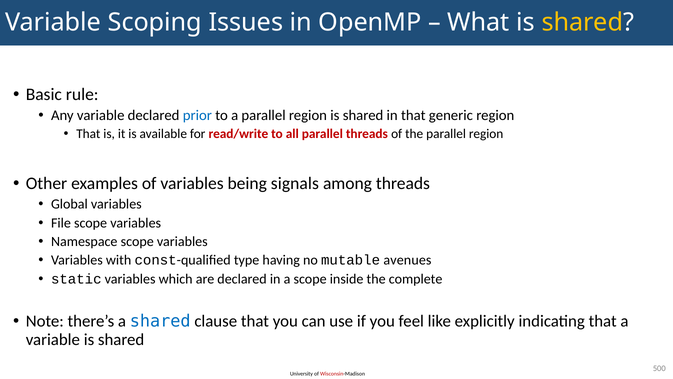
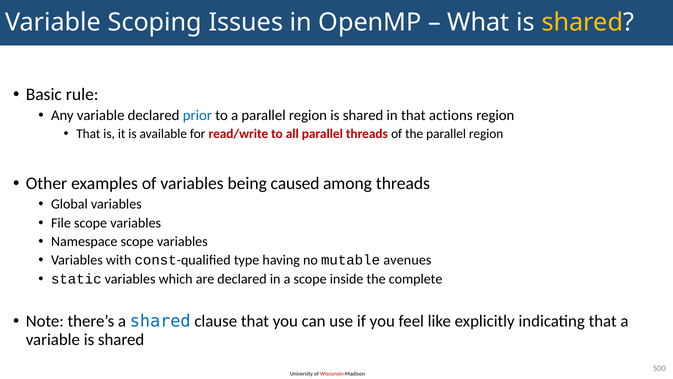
generic: generic -> actions (451, 115)
signals: signals -> caused (295, 183)
